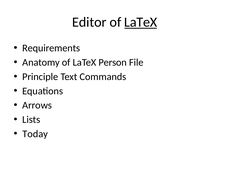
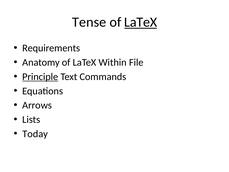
Editor: Editor -> Tense (89, 22)
Person: Person -> Within (113, 62)
Principle underline: none -> present (40, 77)
